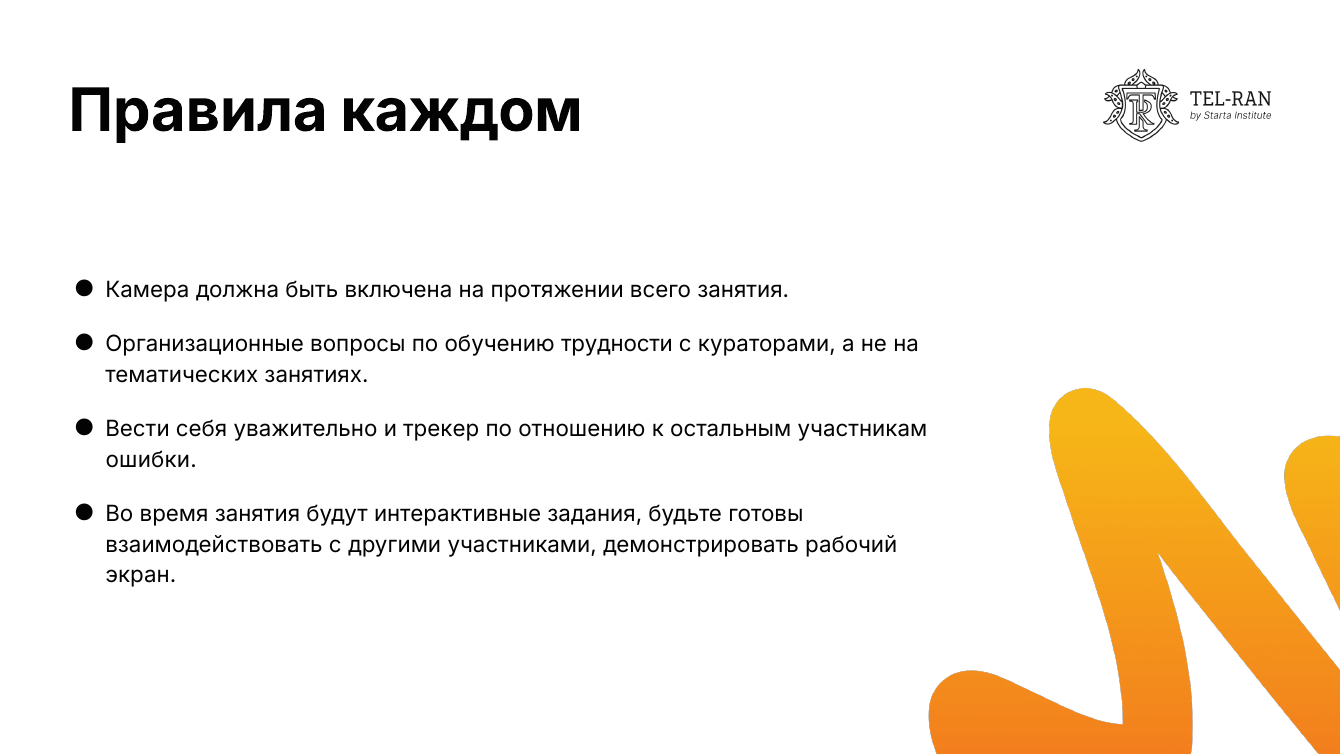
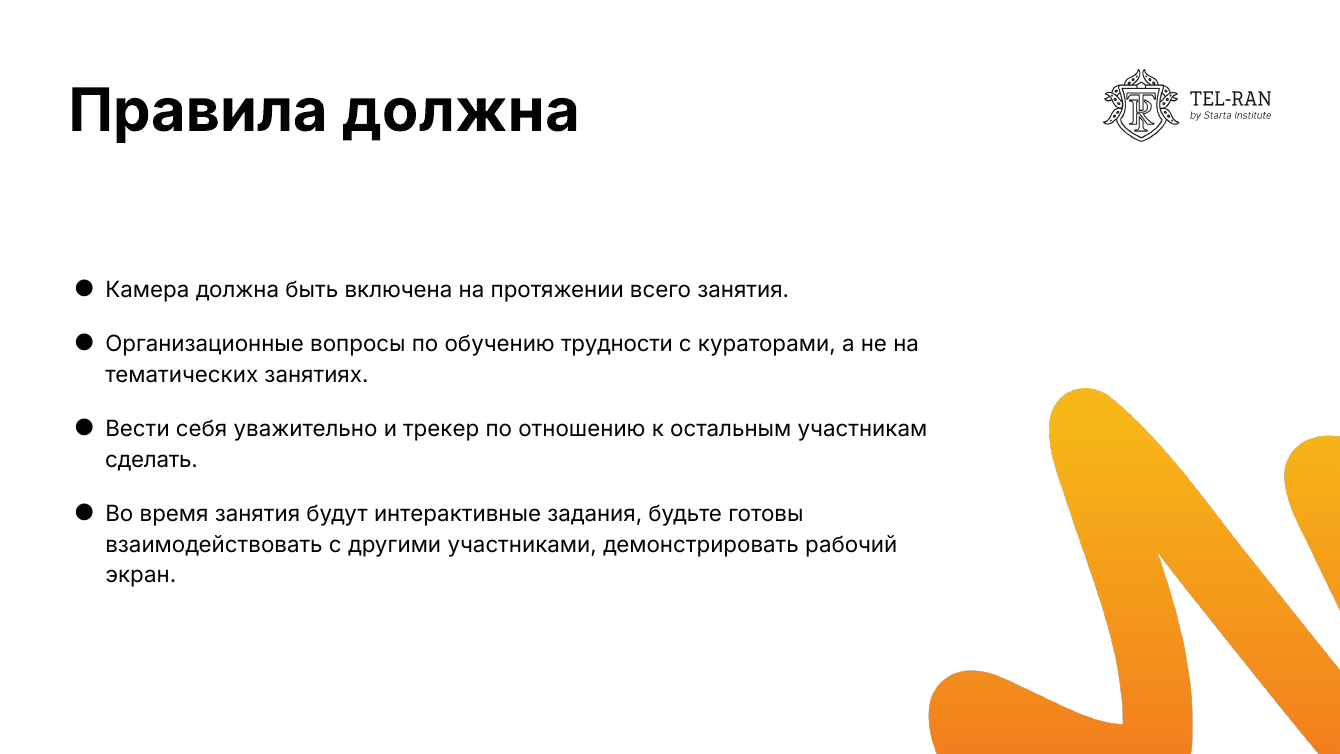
Правила каждом: каждом -> должна (461, 111)
ошибки: ошибки -> сделать (151, 460)
